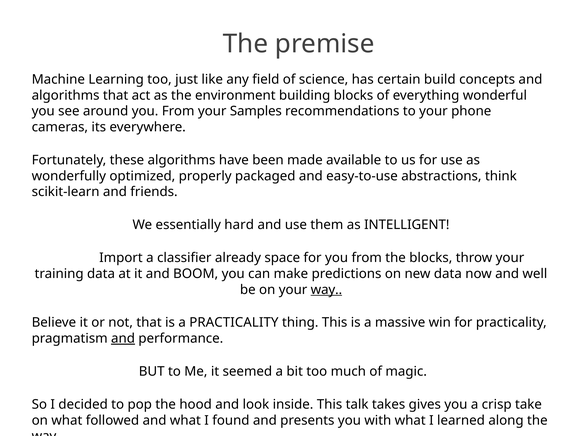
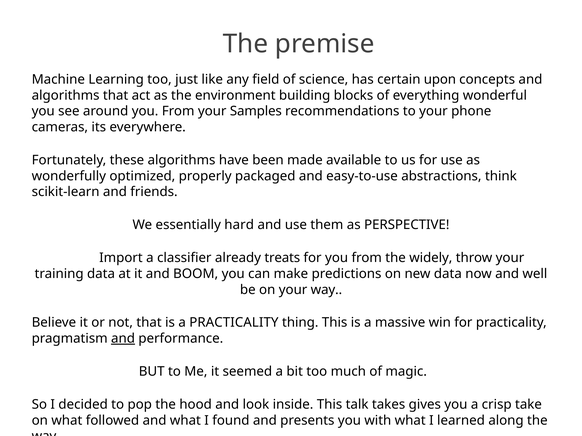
build: build -> upon (440, 79)
INTELLIGENT: INTELLIGENT -> PERSPECTIVE (407, 225)
space: space -> treats (282, 258)
the blocks: blocks -> widely (431, 258)
way underline: present -> none (326, 290)
